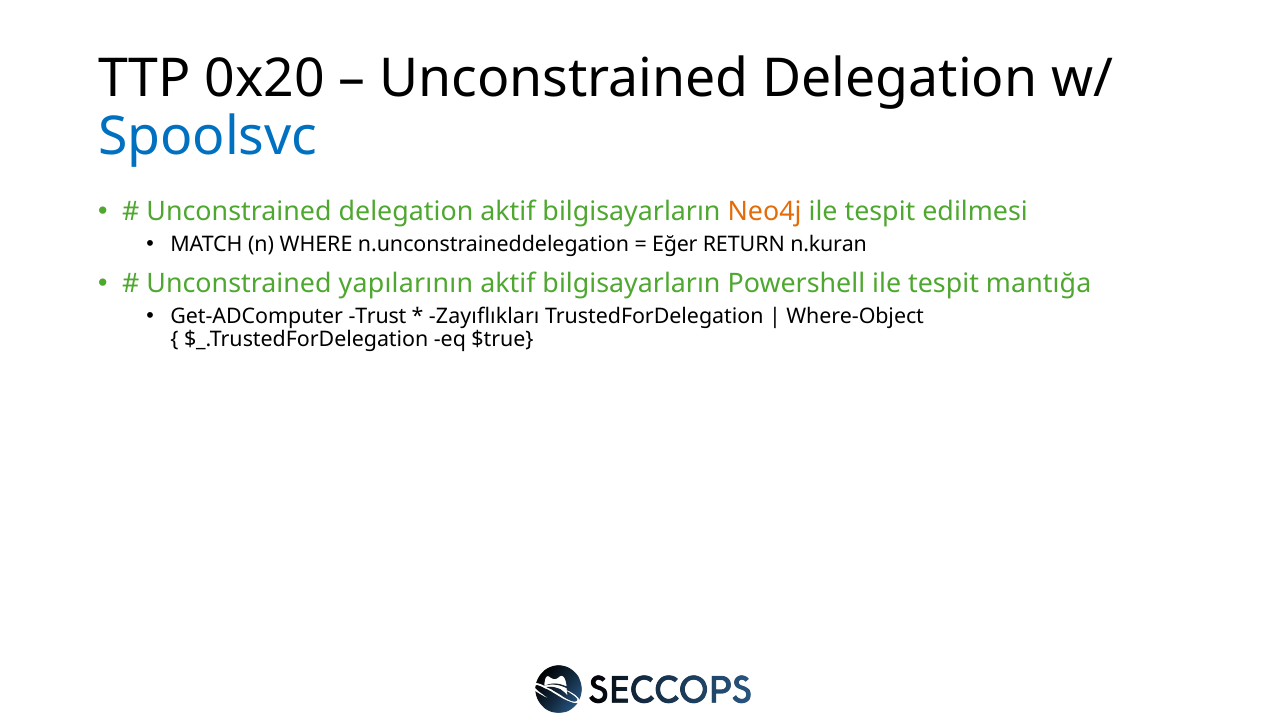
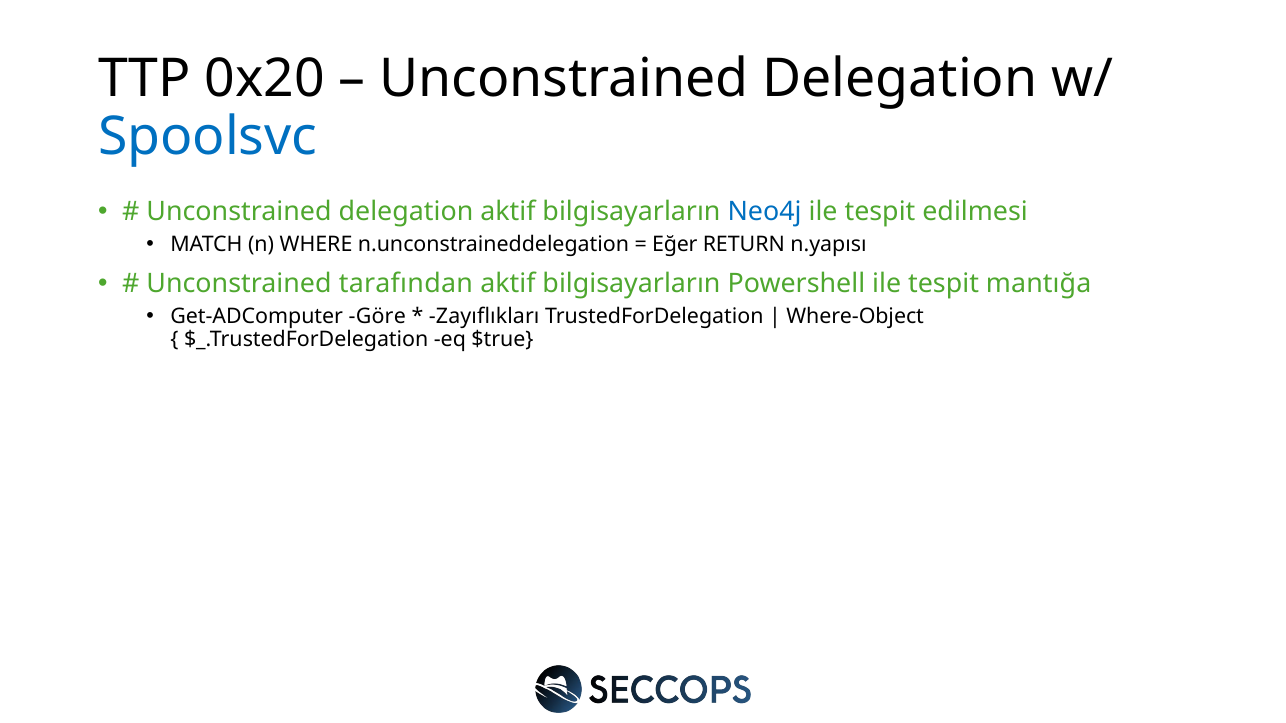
Neo4j colour: orange -> blue (765, 212)
n.kuran: n.kuran -> n.yapısı (829, 244)
yapılarının: yapılarının -> tarafından (406, 284)
Trust: Trust -> Göre (377, 317)
